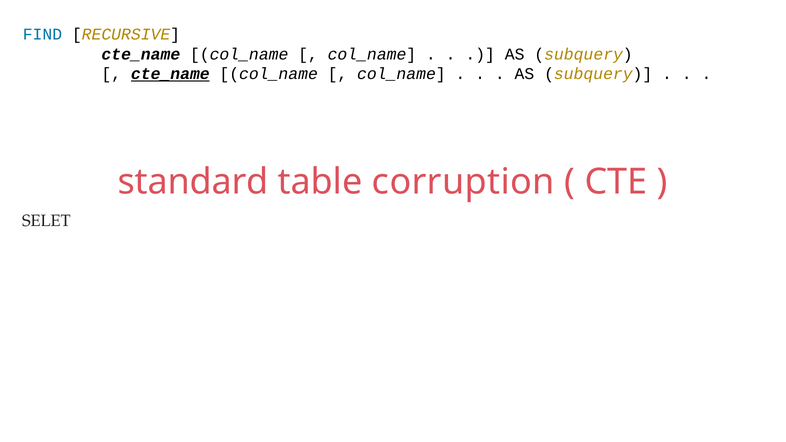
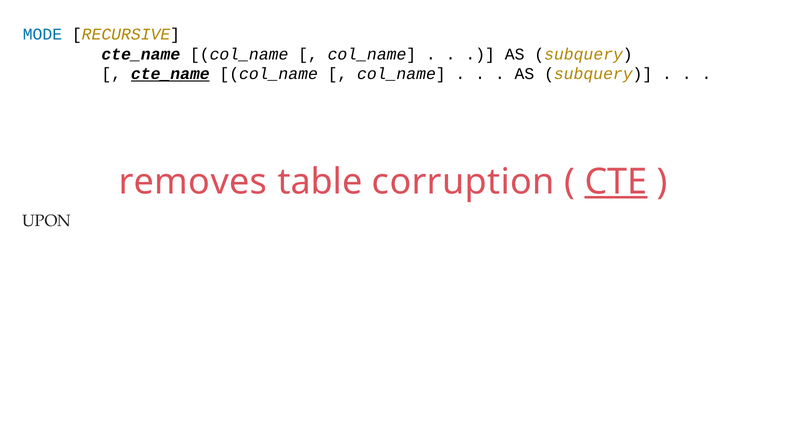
FIND: FIND -> MODE (42, 34)
standard: standard -> removes (193, 182)
CTE underline: none -> present (616, 182)
SELET: SELET -> UPON (47, 221)
